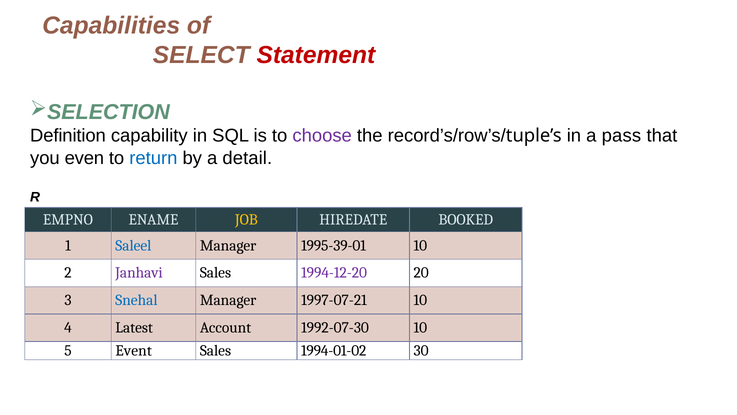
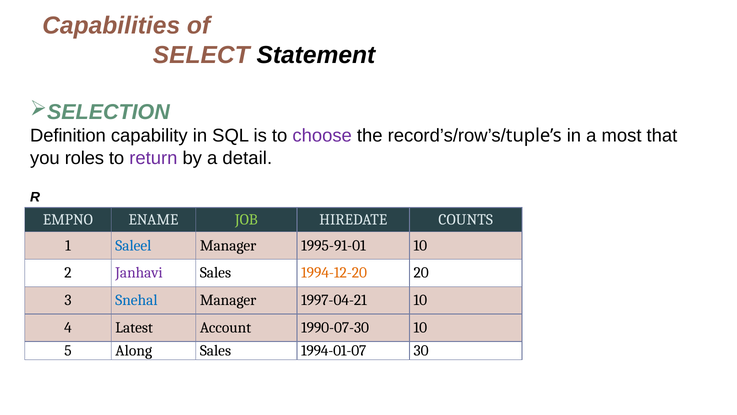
Statement colour: red -> black (316, 55)
pass: pass -> most (622, 136)
even: even -> roles (84, 158)
return colour: blue -> purple (153, 158)
JOB colour: yellow -> light green (246, 219)
BOOKED: BOOKED -> COUNTS (466, 219)
1995-39-01: 1995-39-01 -> 1995-91-01 (333, 245)
1994-12-20 colour: purple -> orange (334, 273)
1997-07-21: 1997-07-21 -> 1997-04-21 (334, 300)
1992-07-30: 1992-07-30 -> 1990-07-30 (335, 327)
Event: Event -> Along (134, 350)
1994-01-02: 1994-01-02 -> 1994-01-07 (334, 350)
